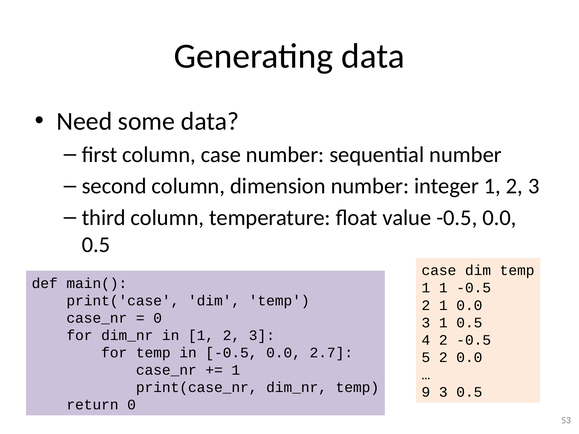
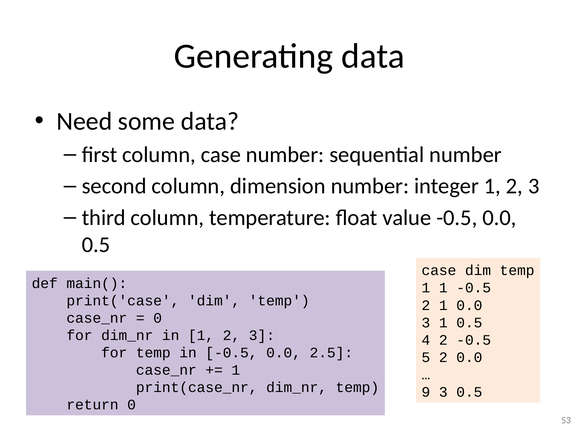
2.7: 2.7 -> 2.5 (331, 353)
